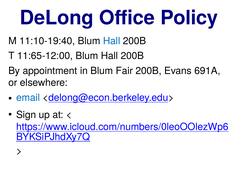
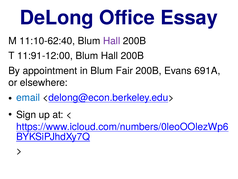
Policy: Policy -> Essay (189, 18)
11:10-19:40: 11:10-19:40 -> 11:10-62:40 (47, 41)
Hall colour: blue -> purple (112, 41)
11:65-12:00: 11:65-12:00 -> 11:91-12:00 (45, 56)
